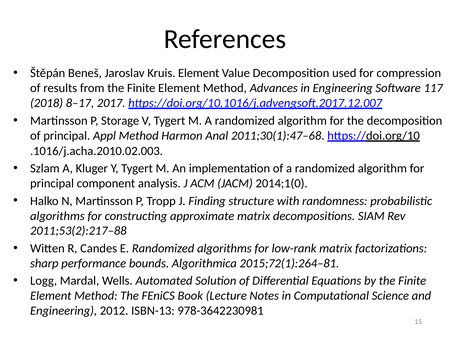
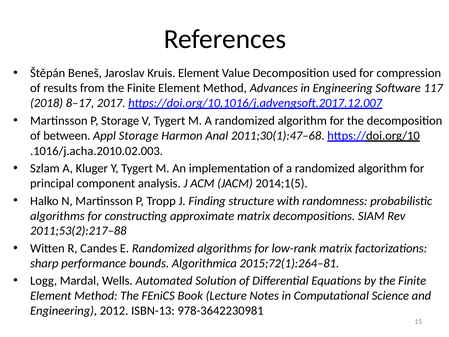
of principal: principal -> between (67, 136)
Appl Method: Method -> Storage (139, 136)
2014;1(0: 2014;1(0 -> 2014;1(5 (282, 183)
